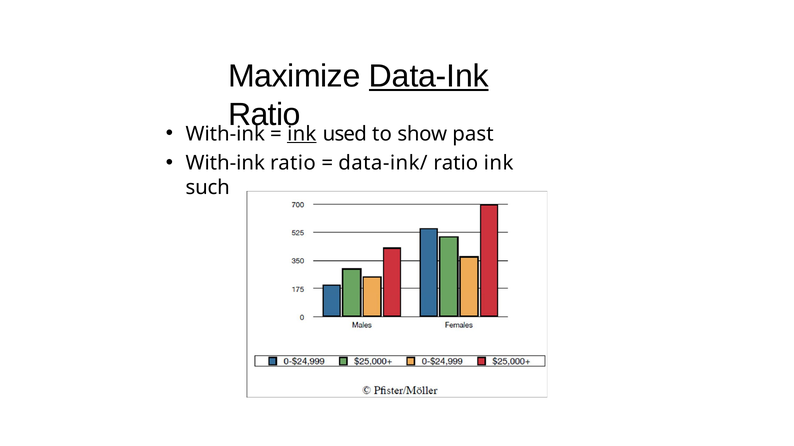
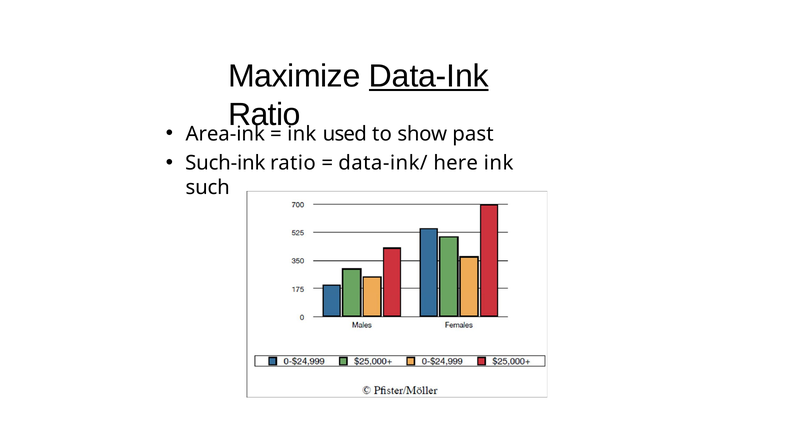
With‐ink: With‐ink -> Area‐ink (225, 134)
ink underline: present -> none (302, 134)
With‐ink: With‐ink -> Such‐ink (225, 163)
data‐ink/ ratio: ratio -> here (456, 163)
